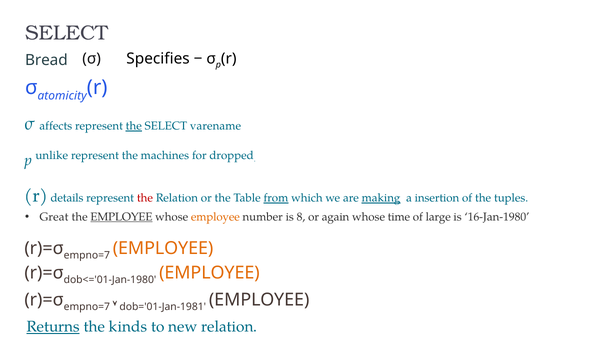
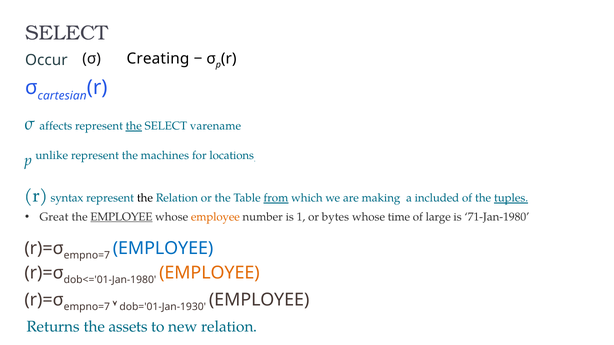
Bread: Bread -> Occur (46, 60)
Specifies: Specifies -> Creating (158, 59)
atomicity: atomicity -> cartesian (62, 96)
dropped: dropped -> locations (232, 155)
details: details -> syntax (67, 198)
the colour: red -> black (145, 198)
making underline: present -> none (381, 198)
insertion: insertion -> included (437, 198)
tuples underline: none -> present (511, 198)
8: 8 -> 1 (301, 217)
again: again -> bytes (335, 217)
16-Jan-1980: 16-Jan-1980 -> 71-Jan-1980 (497, 217)
EMPLOYEE colour: orange -> blue (163, 249)
dob='01-Jan-1981: dob='01-Jan-1981 -> dob='01-Jan-1930 (163, 307)
Returns underline: present -> none (53, 327)
kinds: kinds -> assets (128, 327)
